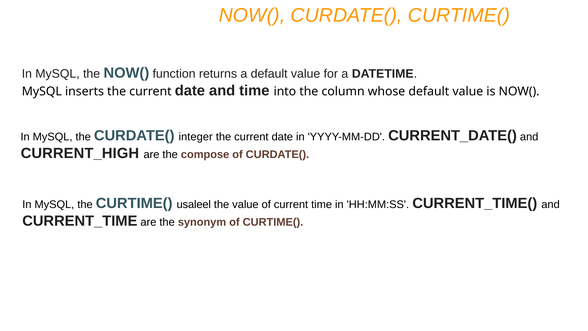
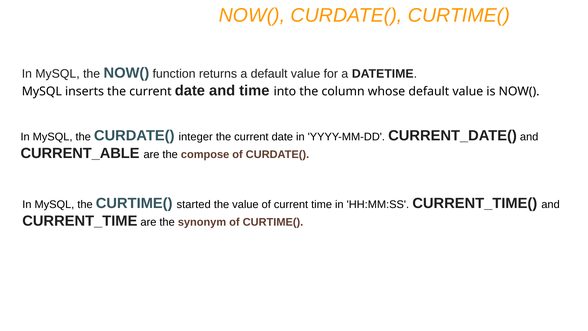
CURRENT_HIGH: CURRENT_HIGH -> CURRENT_ABLE (80, 153)
usaleel: usaleel -> started (194, 204)
